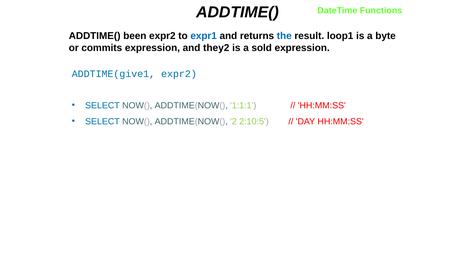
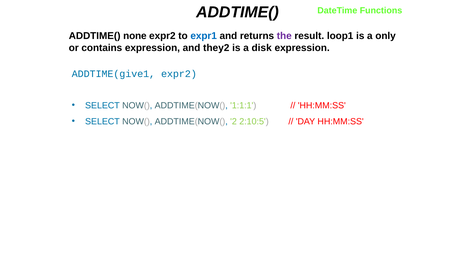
been: been -> none (135, 36)
the colour: blue -> purple (284, 36)
byte: byte -> only (386, 36)
commits: commits -> contains (102, 48)
sold: sold -> disk (262, 48)
